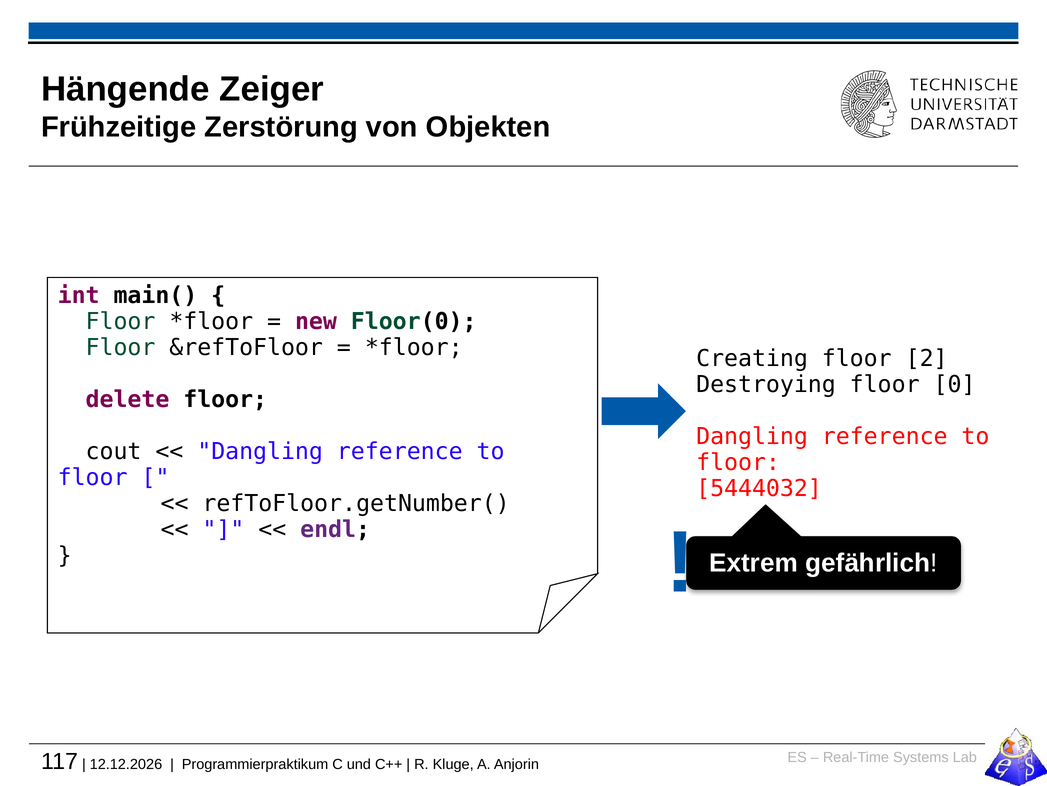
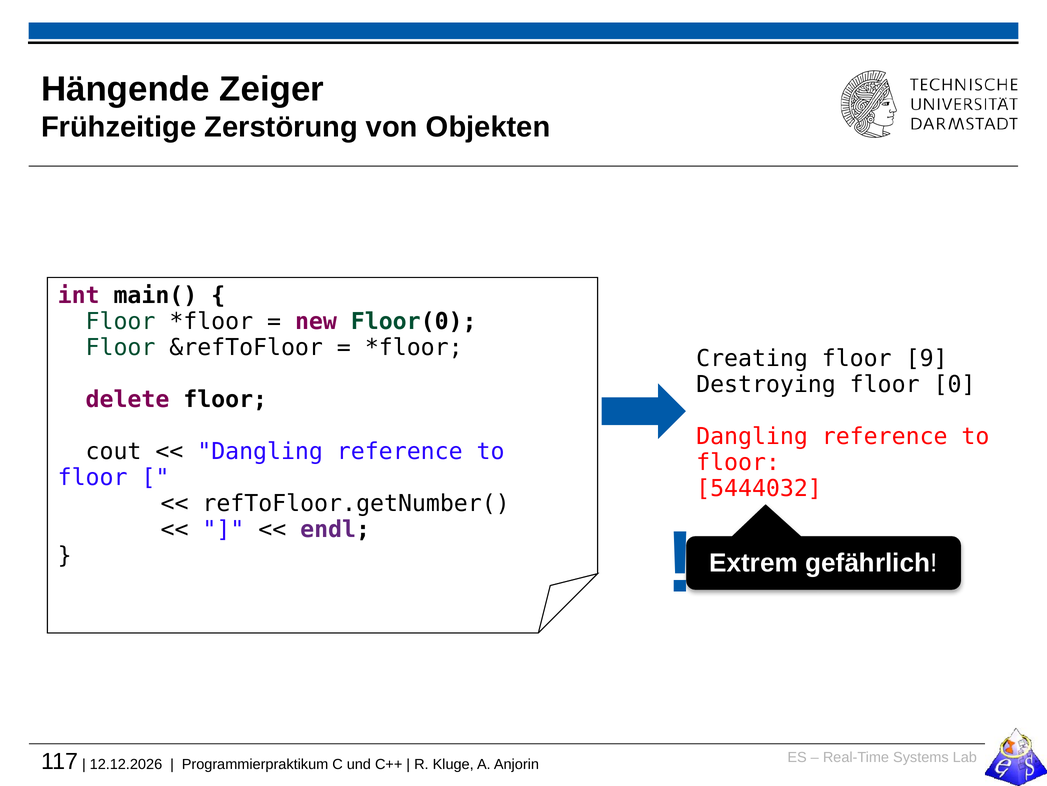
2: 2 -> 9 (927, 358)
